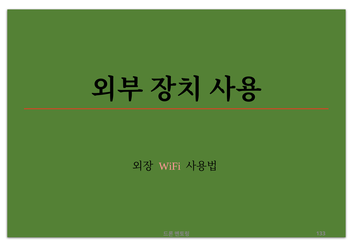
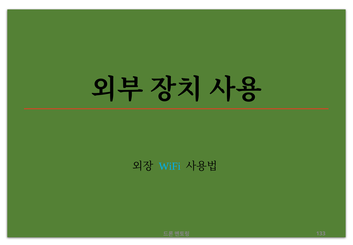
WiFi colour: pink -> light blue (170, 166)
